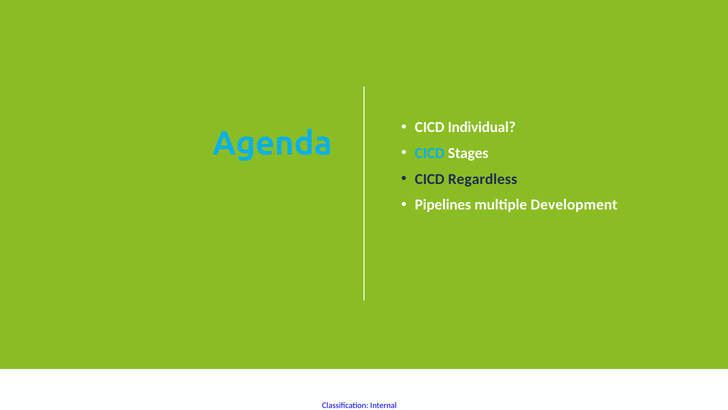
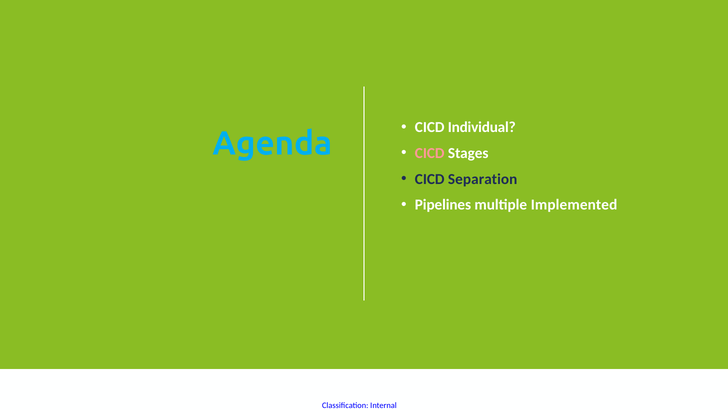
CICD colour: light blue -> pink (430, 153)
Regardless: Regardless -> Separation (483, 179)
Development: Development -> Implemented (574, 205)
